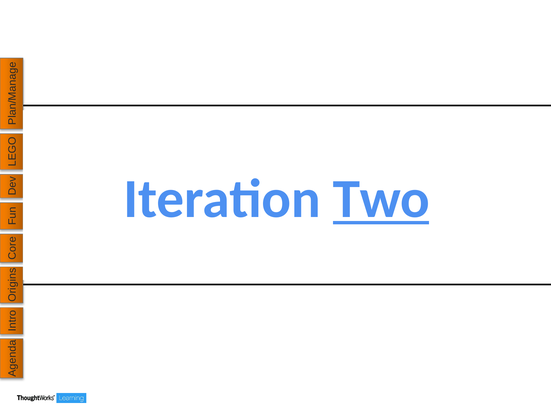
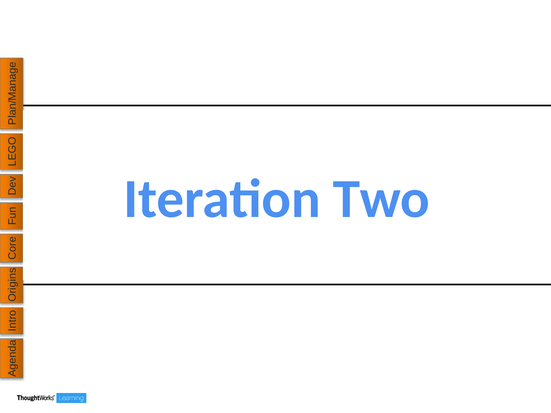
Two underline: present -> none (381, 199)
